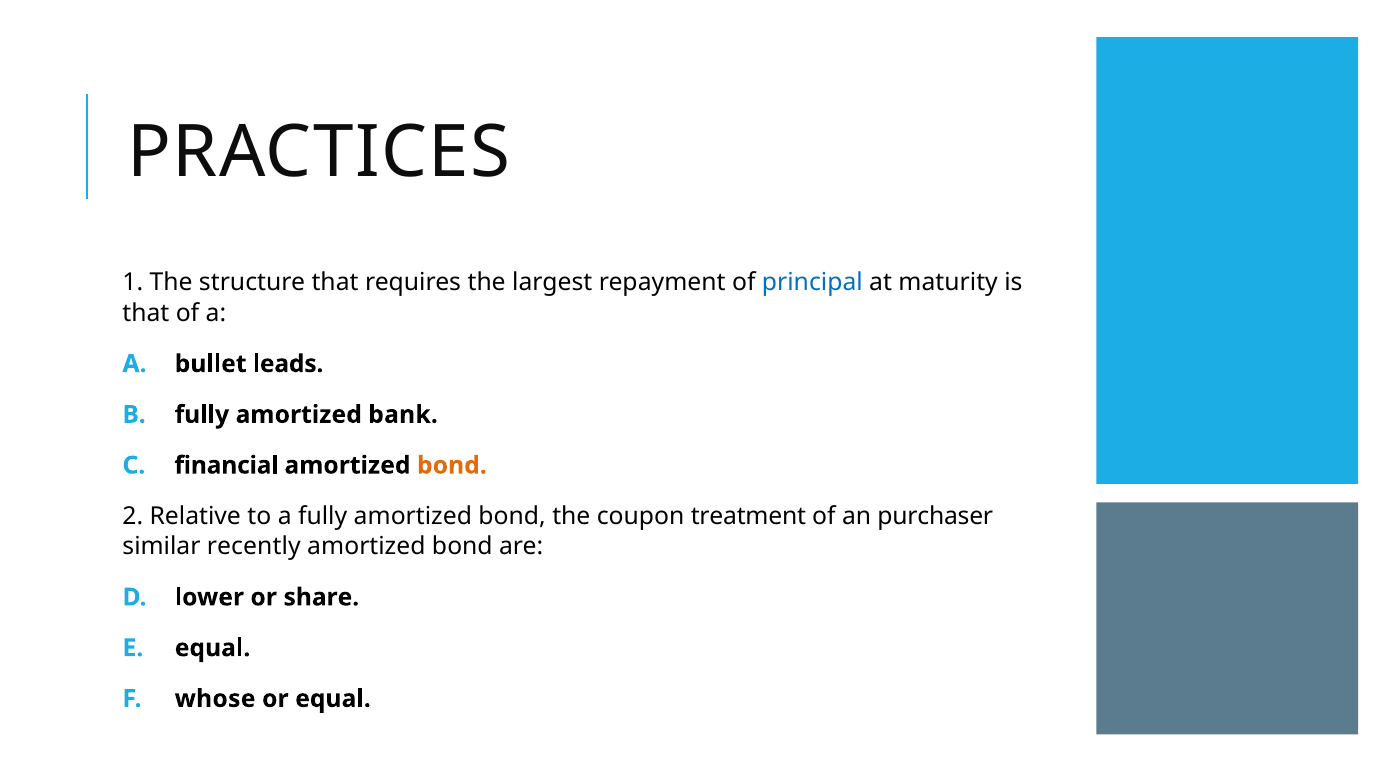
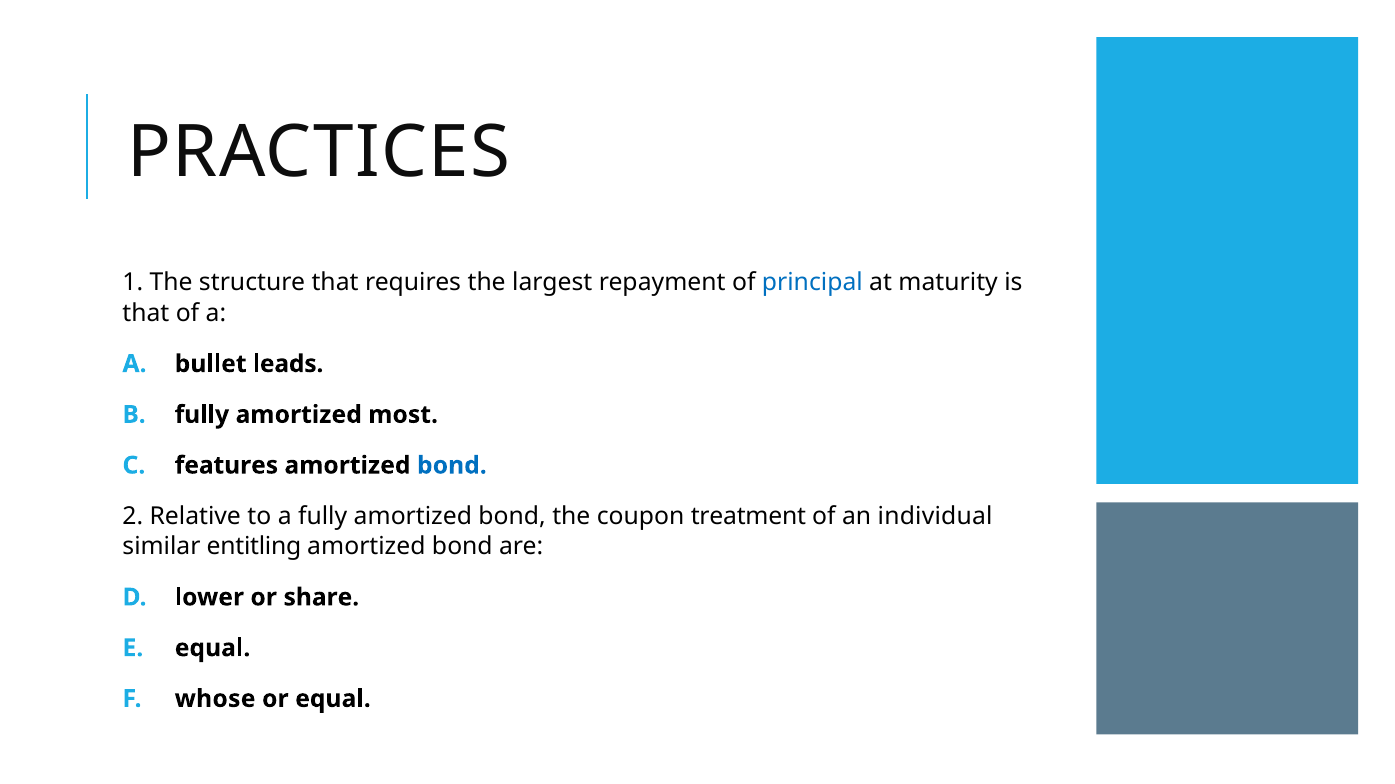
bank: bank -> most (403, 415)
financial: financial -> features (226, 466)
bond colour: orange -> blue (452, 466)
purchaser: purchaser -> individual (935, 517)
recently: recently -> entitling (254, 547)
